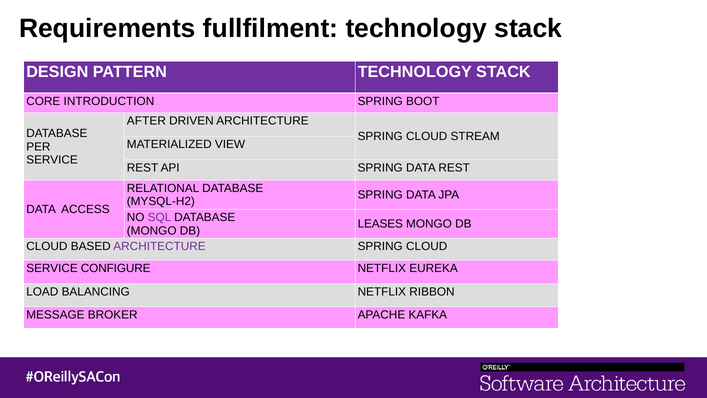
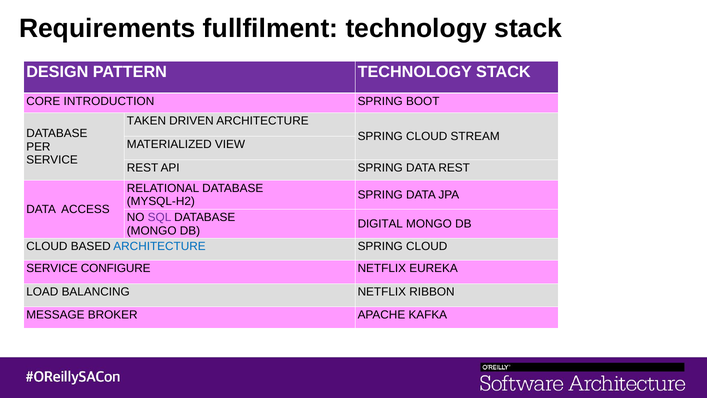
AFTER: AFTER -> TAKEN (146, 121)
LEASES: LEASES -> DIGITAL (380, 224)
ARCHITECTURE colour: purple -> blue (160, 246)
